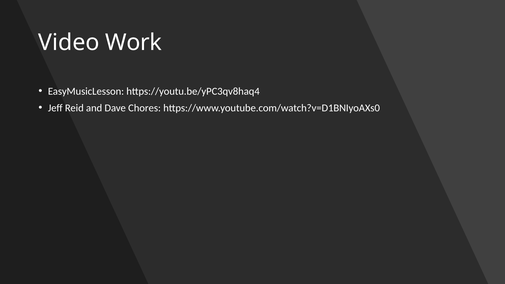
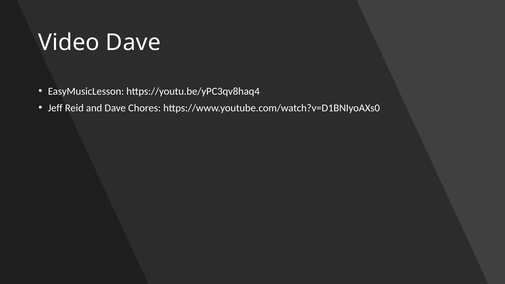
Video Work: Work -> Dave (133, 42)
